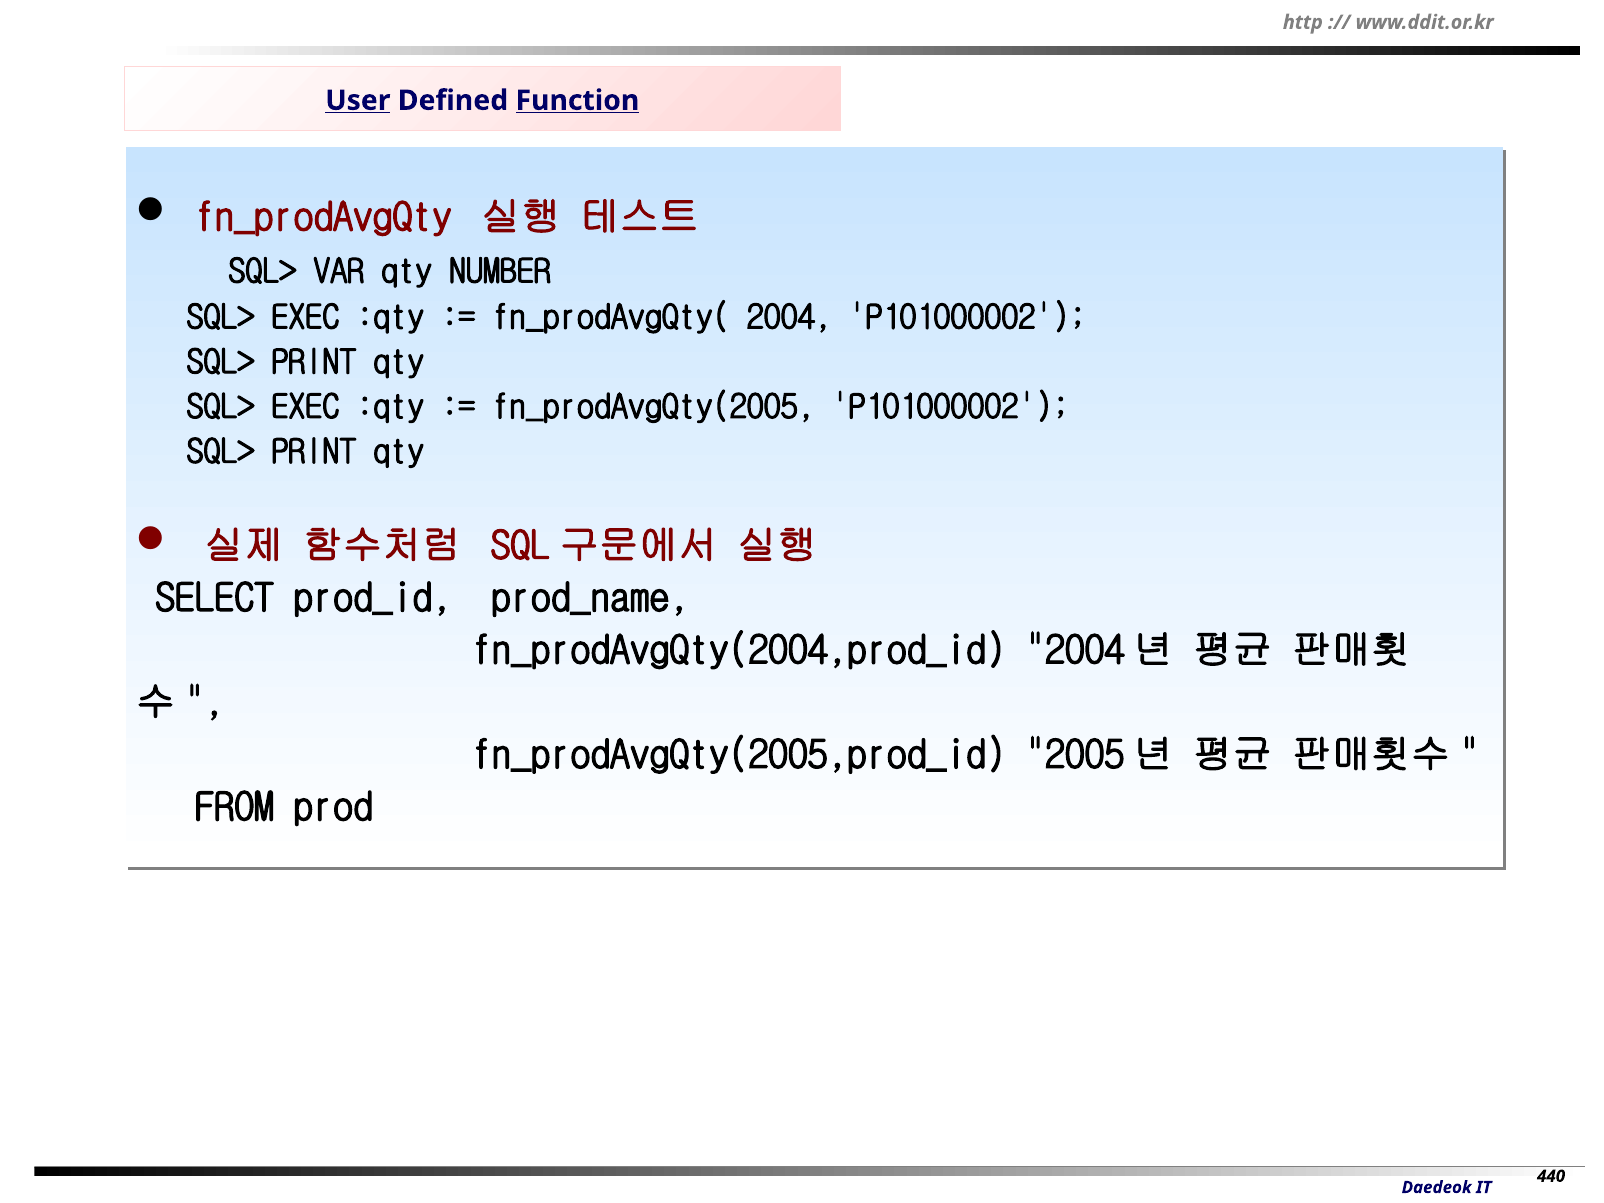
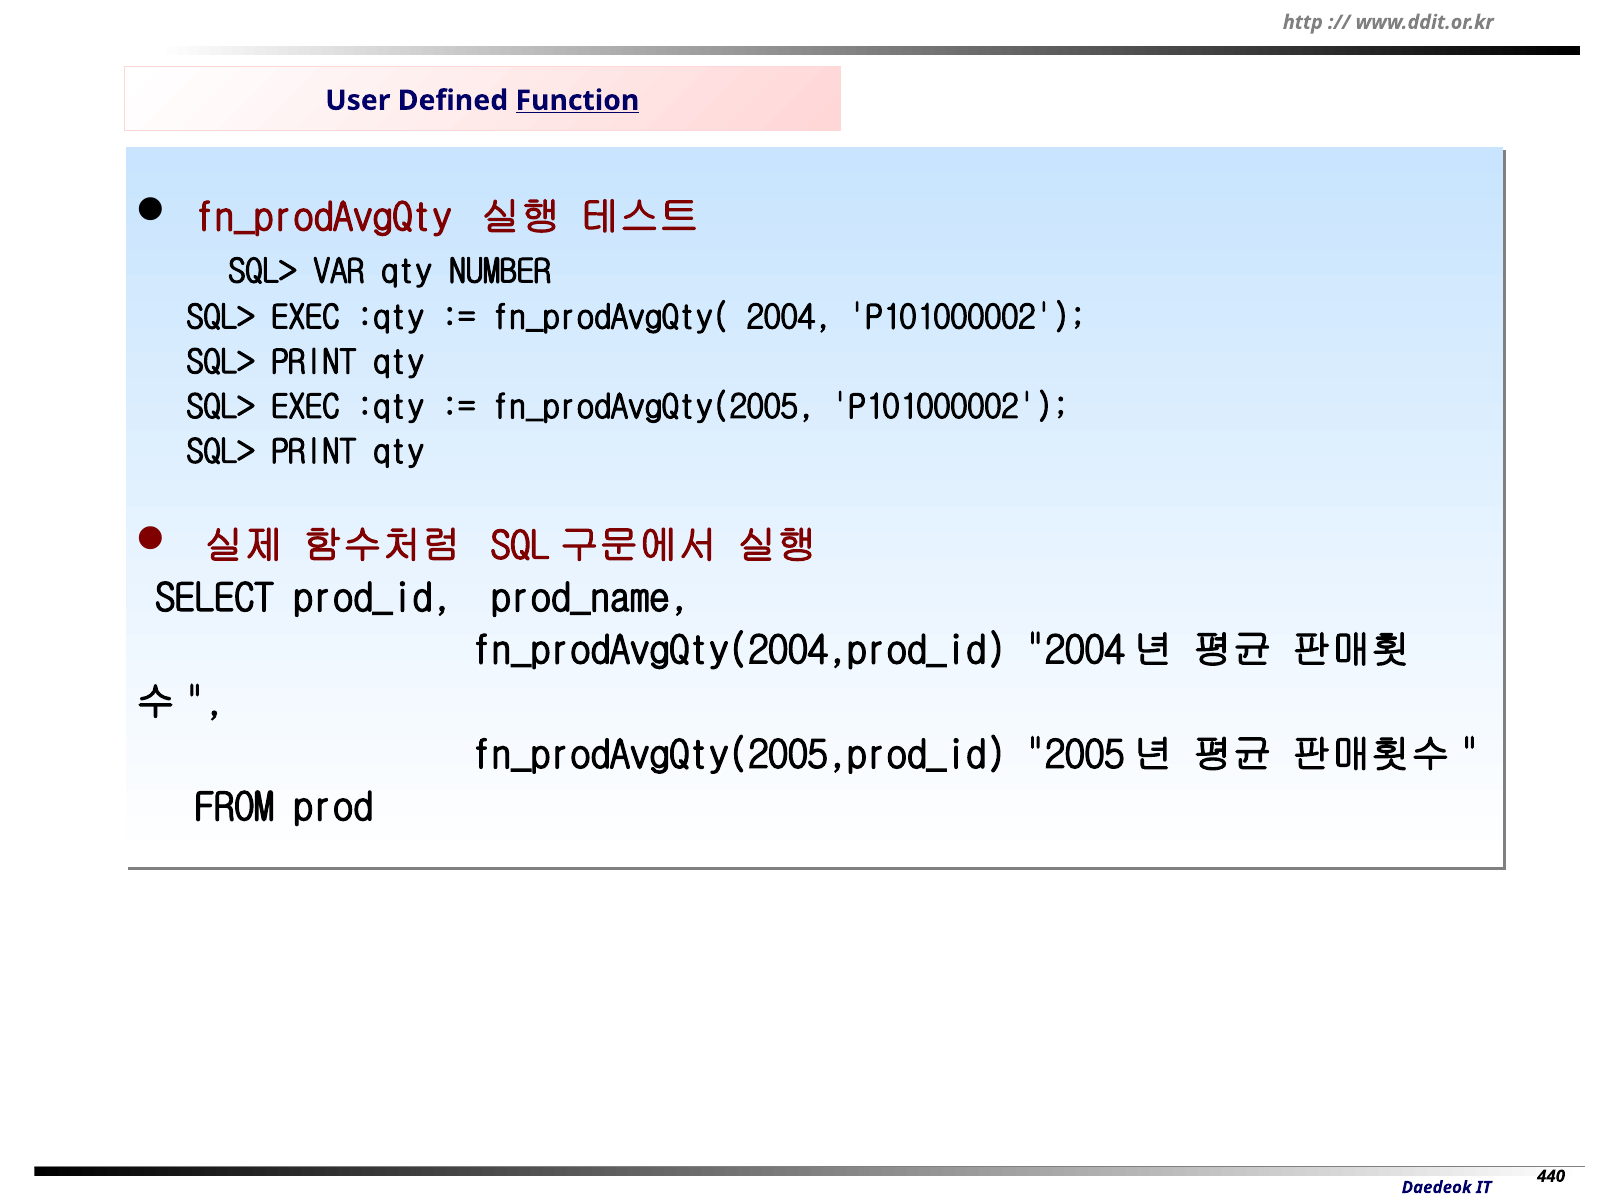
User underline: present -> none (358, 100)
